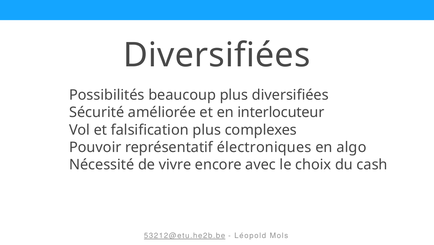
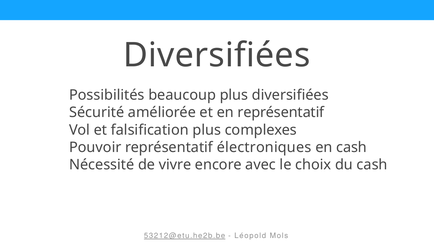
en interlocuteur: interlocuteur -> représentatif (281, 112)
en algo: algo -> cash (352, 147)
